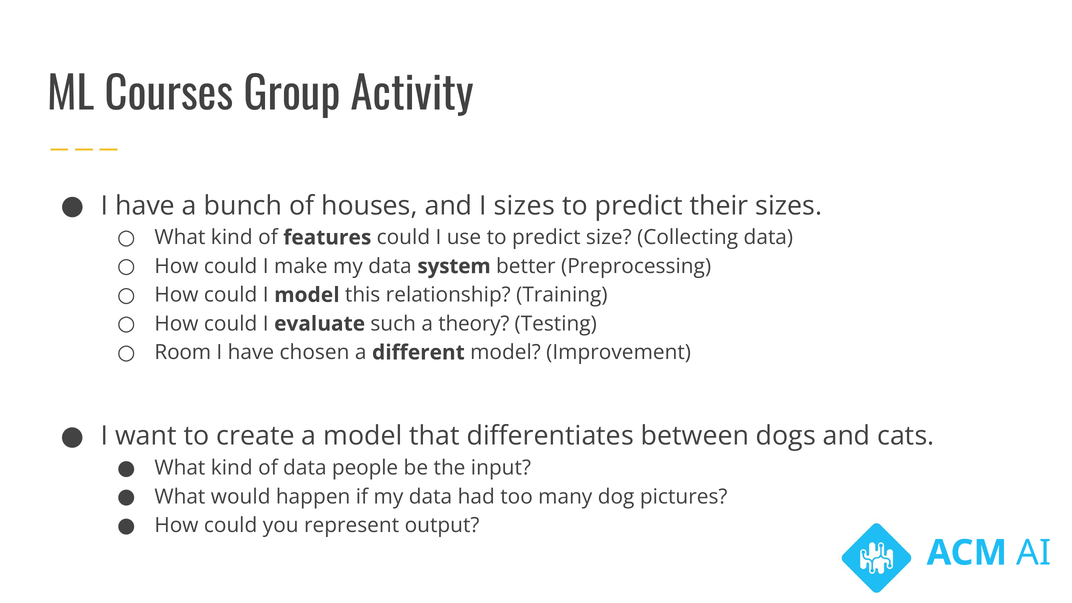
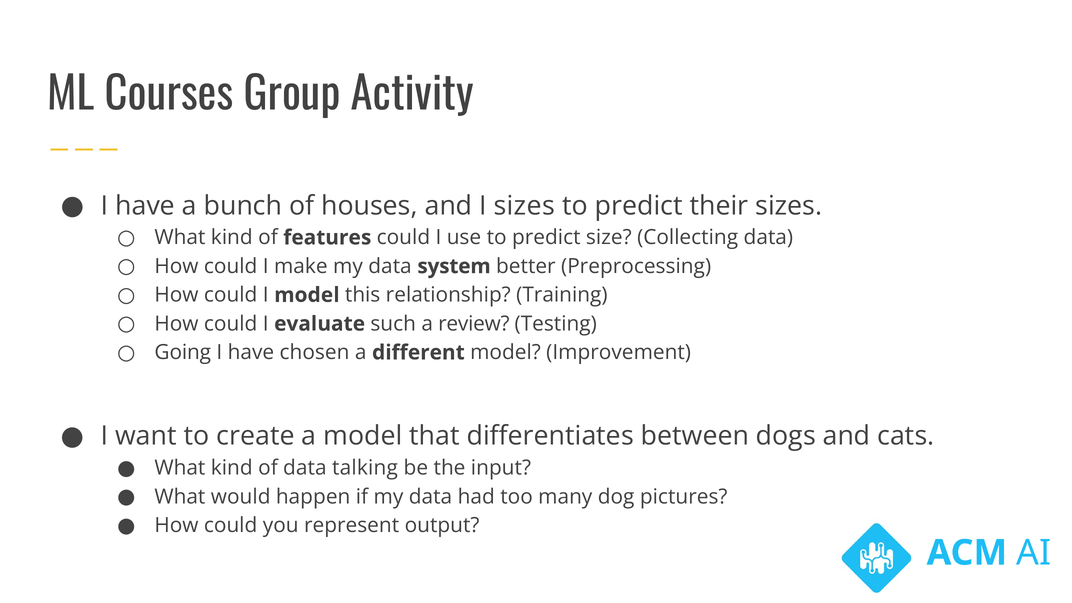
theory: theory -> review (474, 324)
Room: Room -> Going (183, 353)
people: people -> talking (365, 468)
